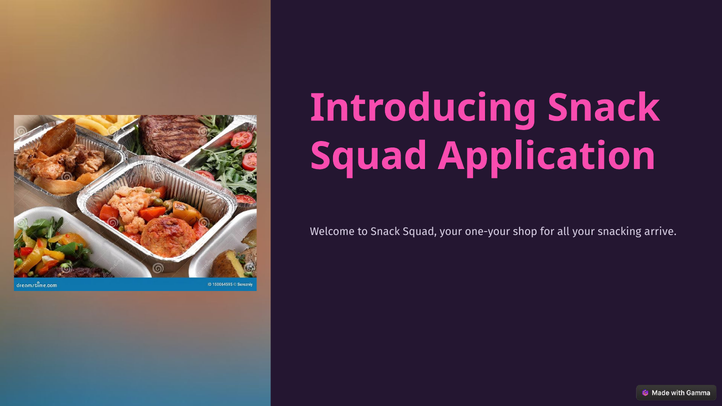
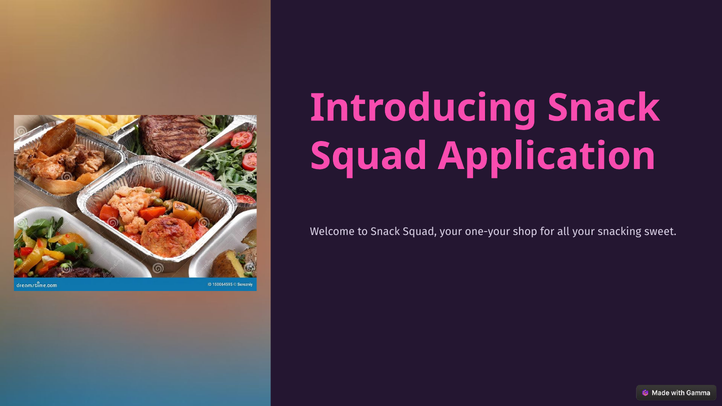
arrive: arrive -> sweet (660, 232)
